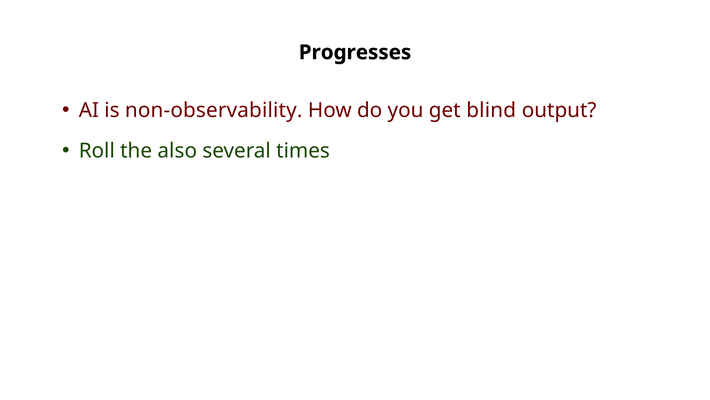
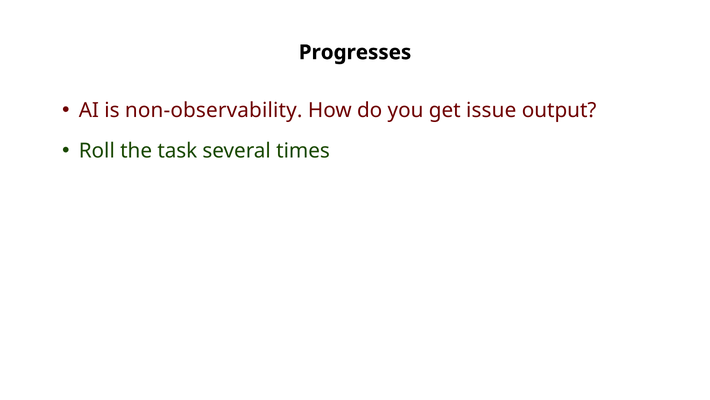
blind: blind -> issue (491, 110)
also: also -> task (177, 151)
